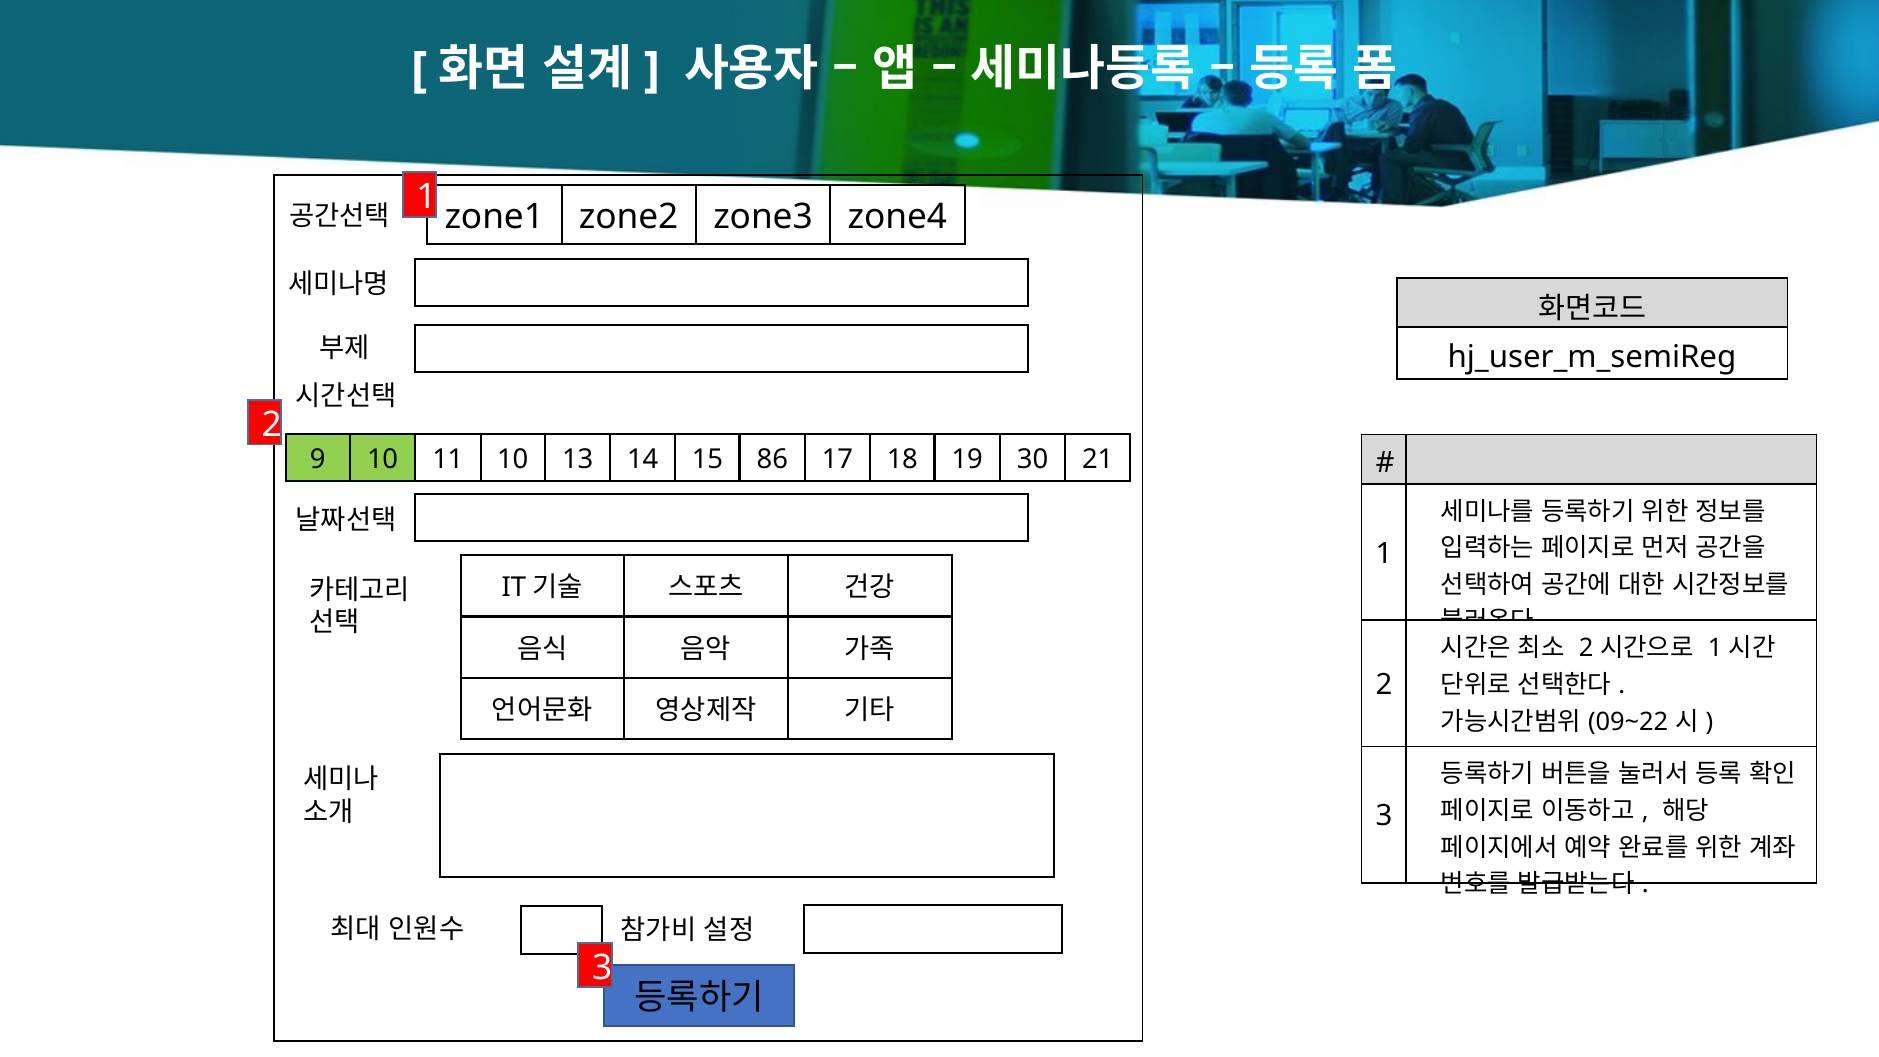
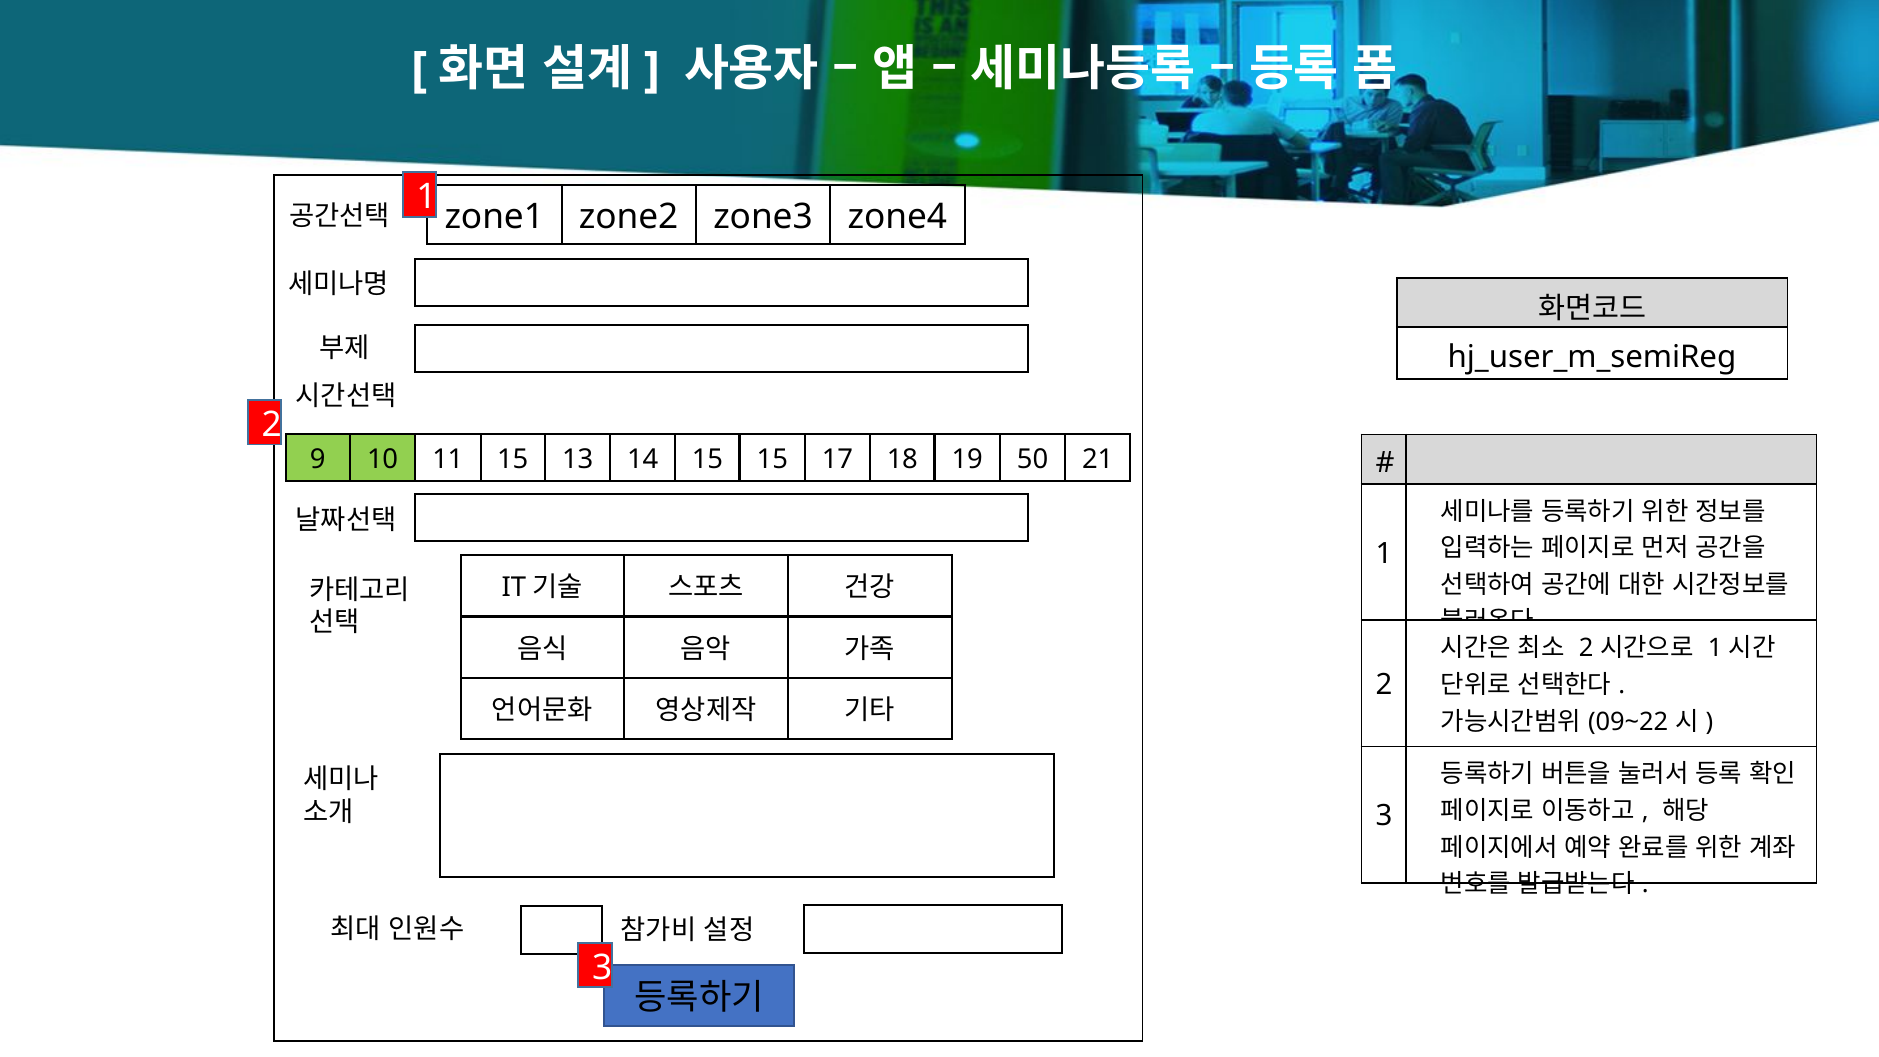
11 10: 10 -> 15 (513, 459)
15 86: 86 -> 15 (772, 459)
30: 30 -> 50 (1033, 459)
